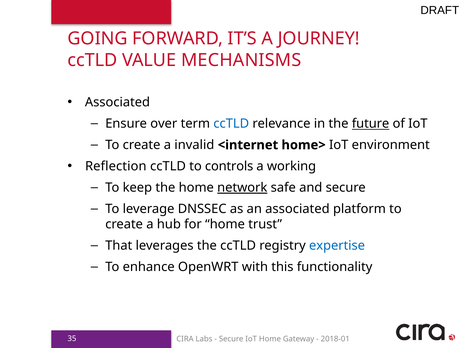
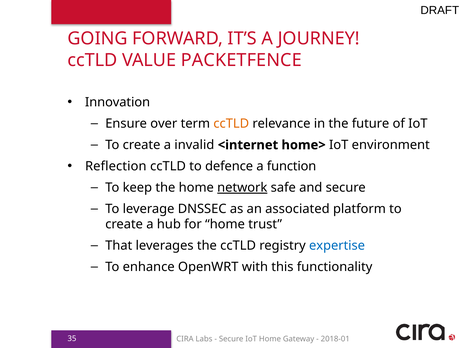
MECHANISMS: MECHANISMS -> PACKETFENCE (241, 60)
Associated: Associated -> Innovation (118, 102)
ccTLD colour: blue -> orange (231, 124)
future underline: present -> none (371, 124)
controls: controls -> defence (229, 166)
working: working -> function (292, 166)
